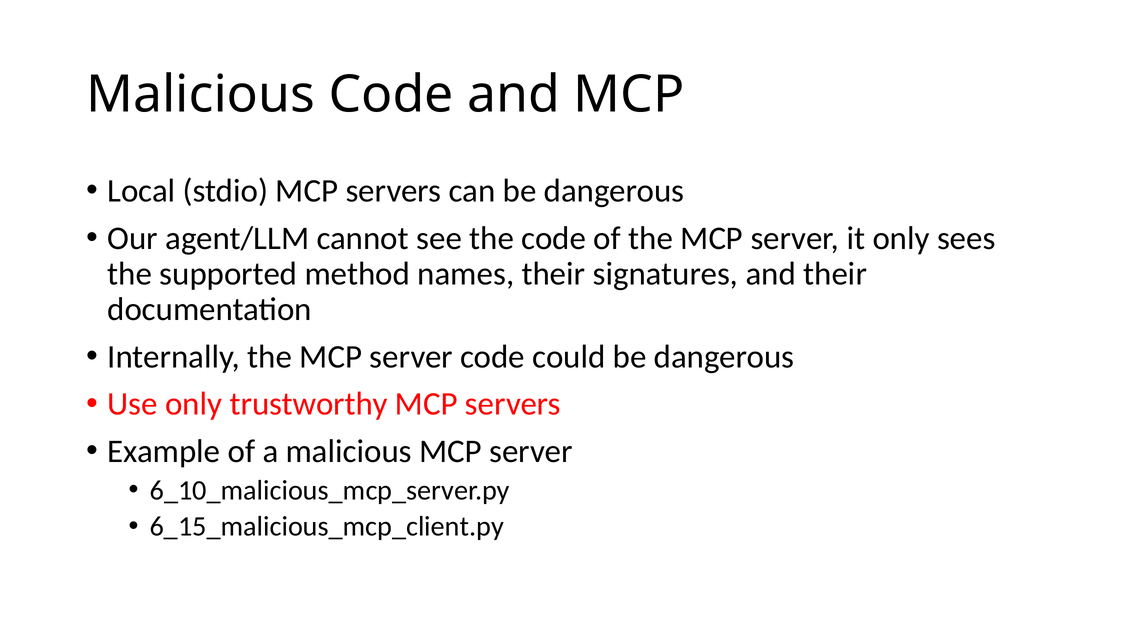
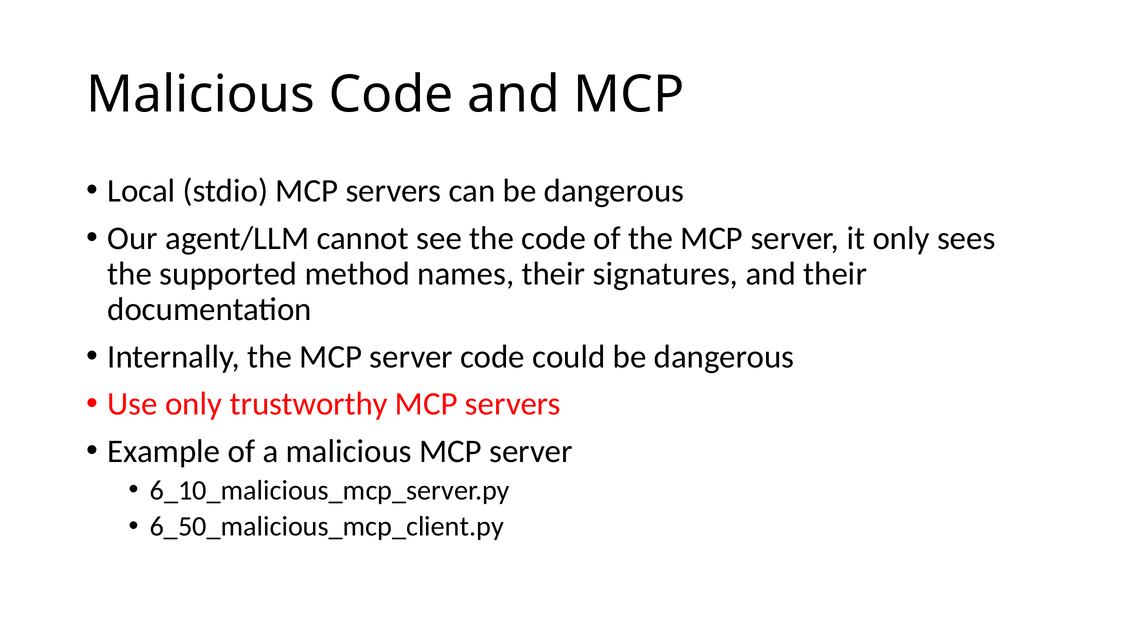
6_15_malicious_mcp_client.py: 6_15_malicious_mcp_client.py -> 6_50_malicious_mcp_client.py (327, 527)
